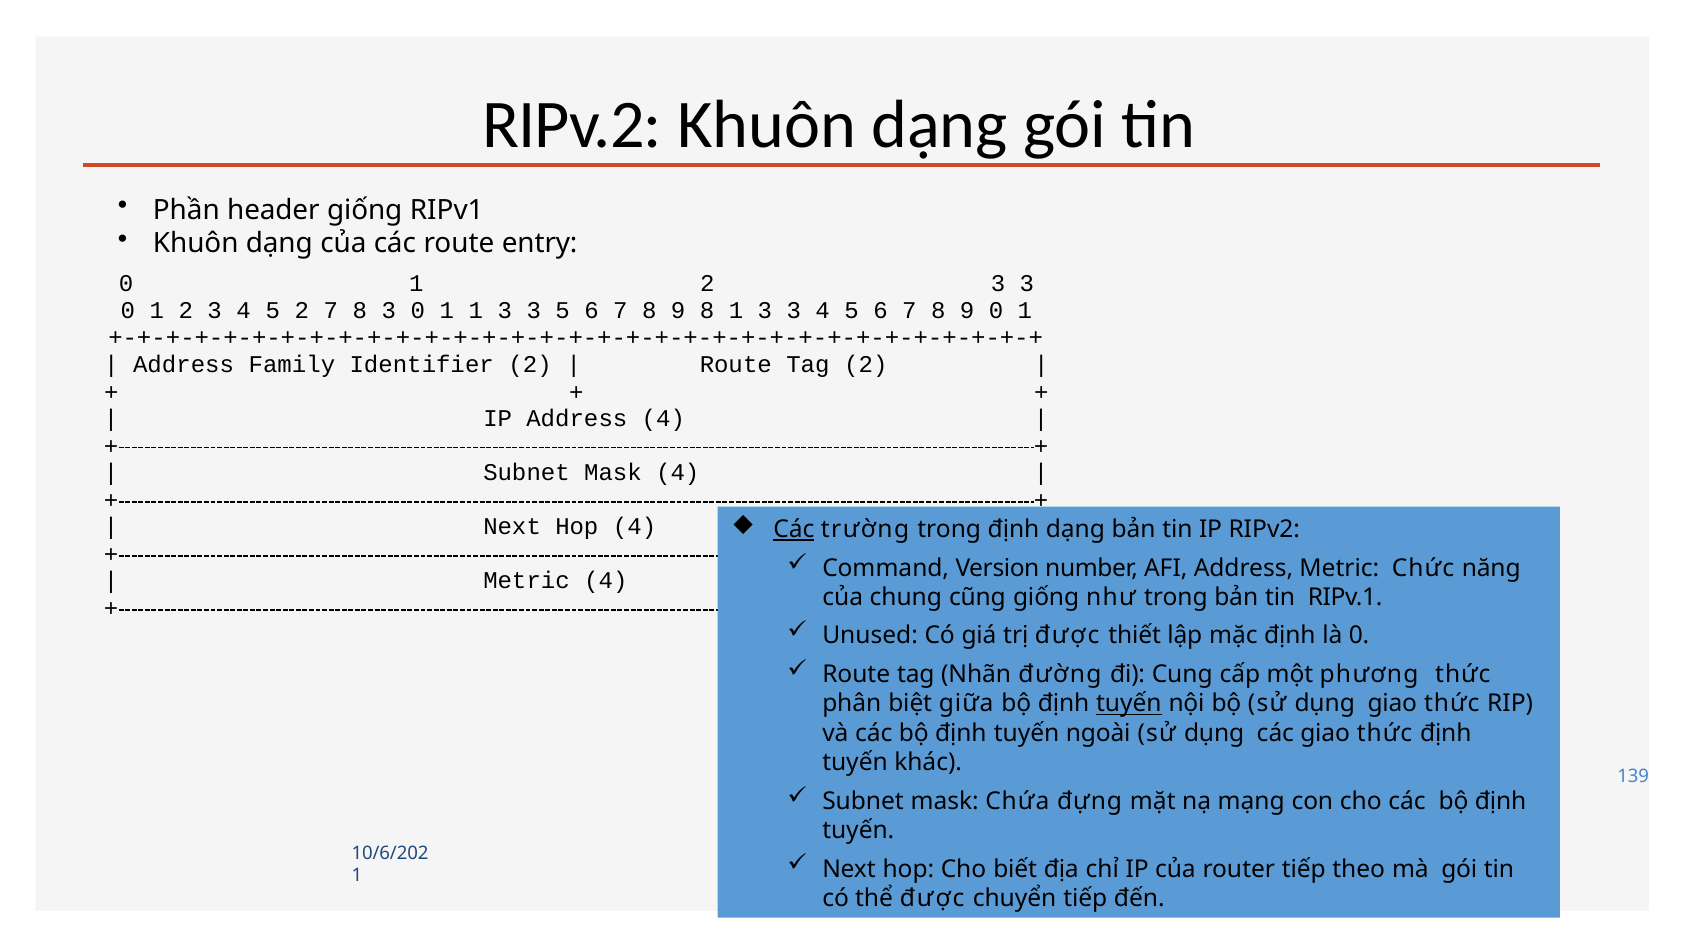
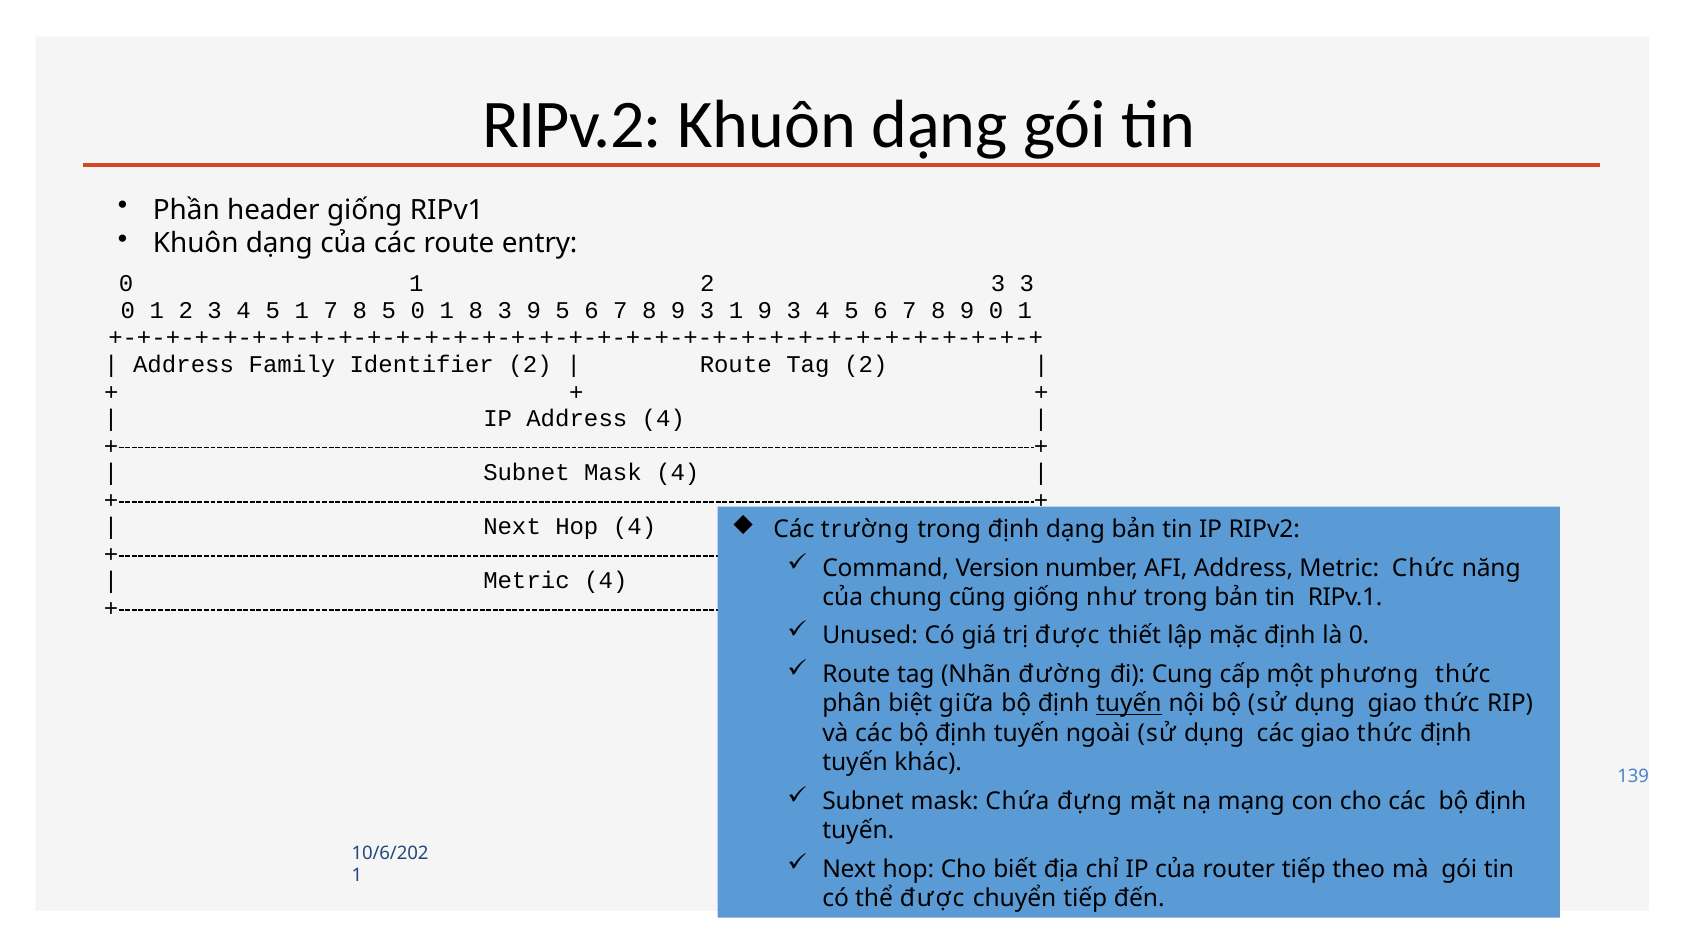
5 2: 2 -> 1 (302, 310)
8 3: 3 -> 5 (389, 310)
1 1: 1 -> 8 (476, 310)
3: 3 -> 9 (534, 310)
8 9 8: 8 -> 3 (707, 310)
3: 3 -> 9 (765, 310)
Các underline: present -> none (794, 530)
